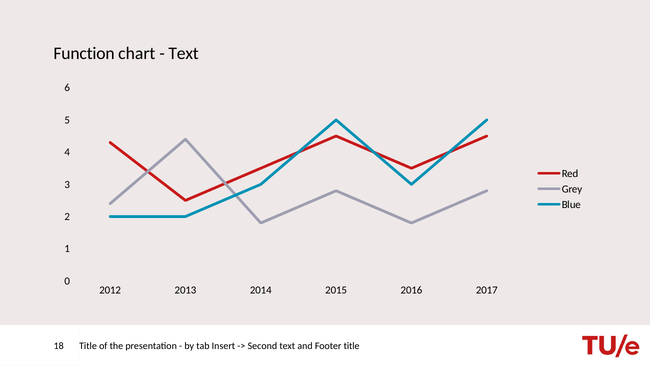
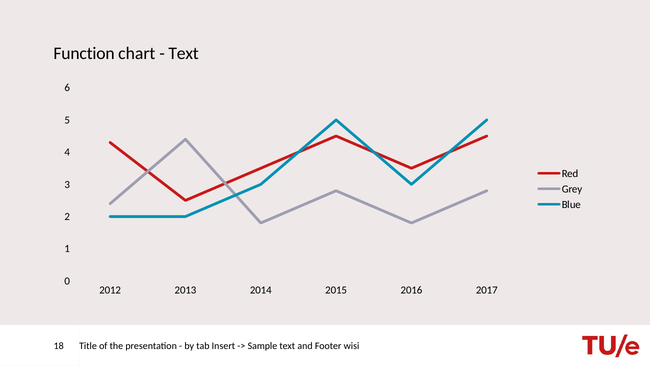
Second: Second -> Sample (262, 346)
Footer title: title -> wisi (352, 346)
